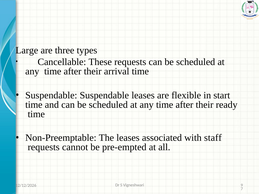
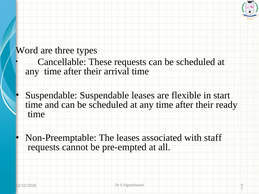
Large: Large -> Word (27, 50)
